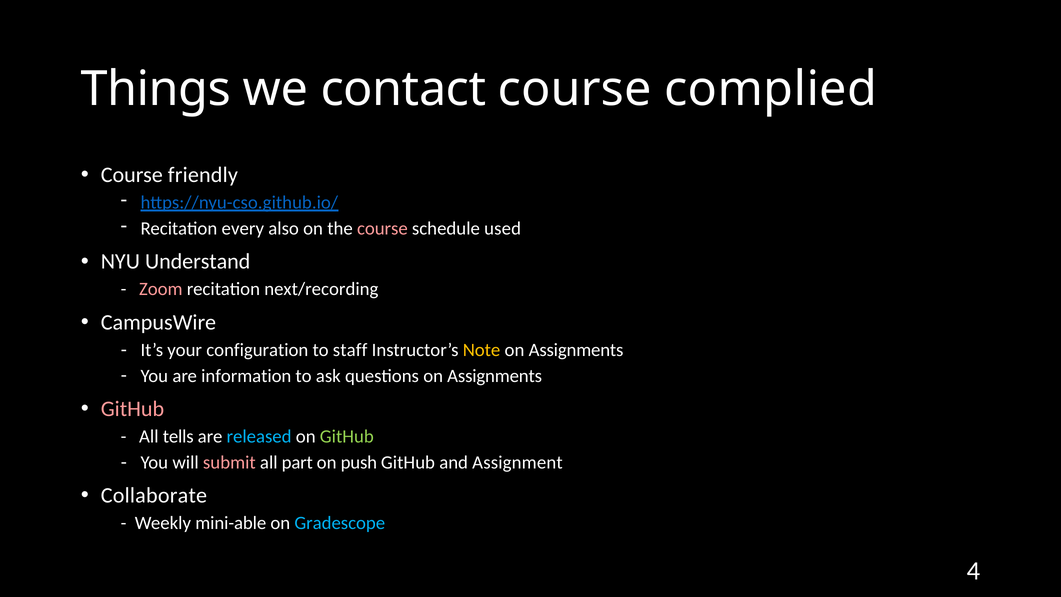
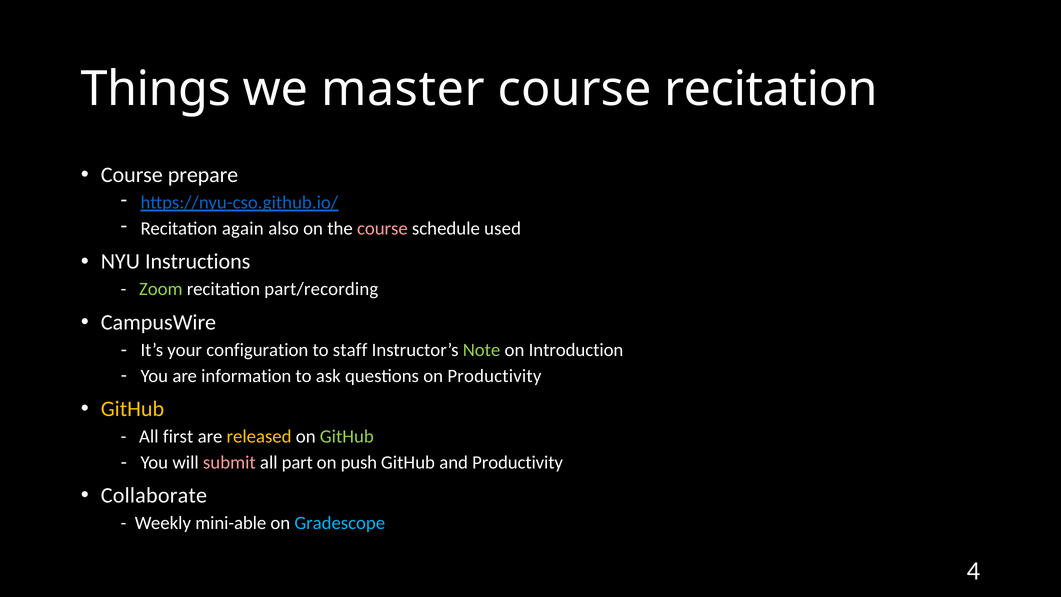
contact: contact -> master (403, 89)
course complied: complied -> recitation (771, 89)
friendly: friendly -> prepare (203, 175)
every: every -> again (243, 228)
Understand: Understand -> Instructions (198, 262)
Zoom colour: pink -> light green (161, 289)
next/recording: next/recording -> part/recording (321, 289)
Note colour: yellow -> light green (482, 350)
Assignments: Assignments -> Introduction (576, 350)
questions on Assignments: Assignments -> Productivity (494, 376)
GitHub colour: pink -> yellow (132, 409)
tells: tells -> first (178, 436)
released colour: light blue -> yellow (259, 436)
and Assignment: Assignment -> Productivity (518, 462)
